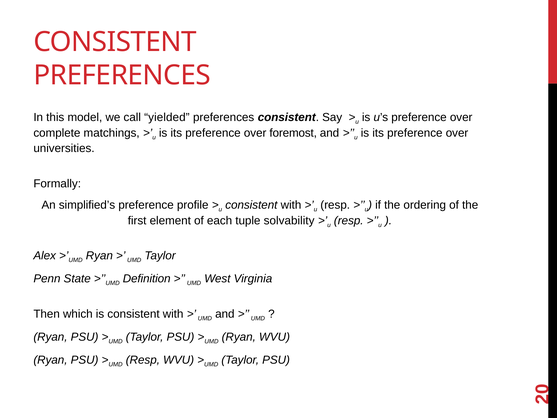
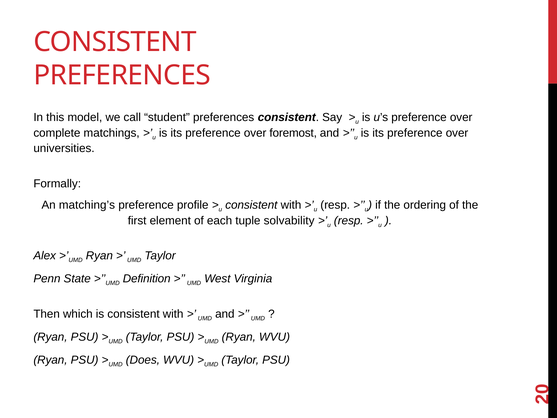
yielded: yielded -> student (167, 117)
simplified’s: simplified’s -> matching’s (87, 205)
UMD Resp: Resp -> Does (143, 360)
